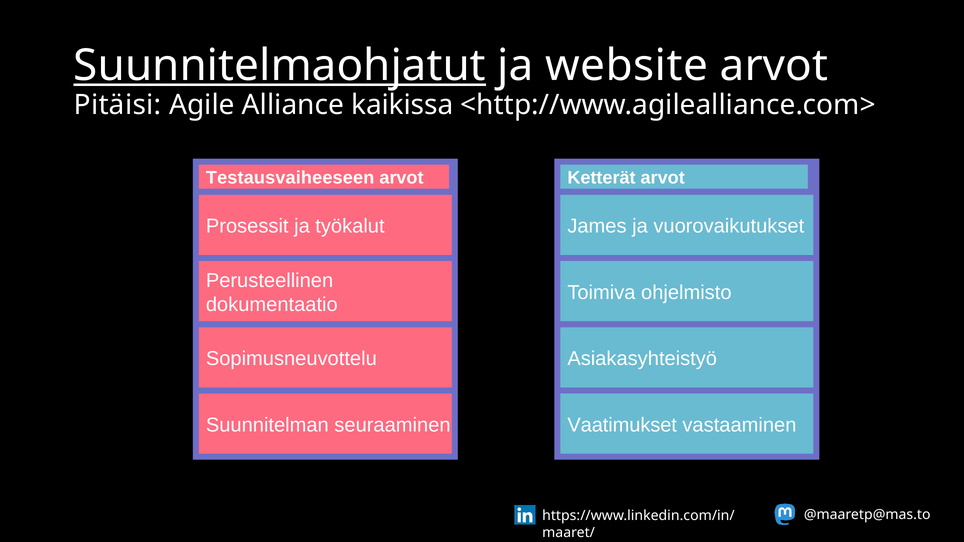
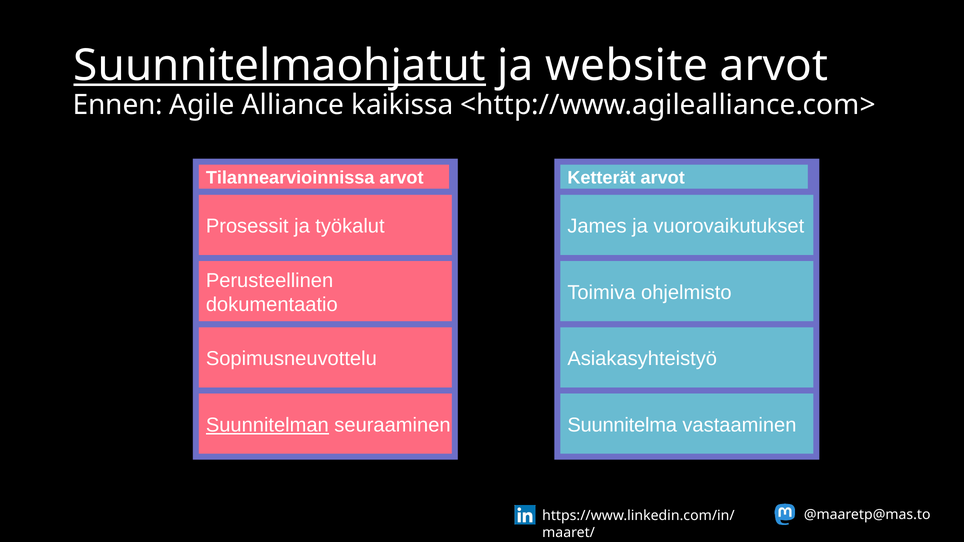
Pitäisi: Pitäisi -> Ennen (118, 105)
Testausvaiheeseen: Testausvaiheeseen -> Tilannearvioinnissa (290, 178)
Suunnitelman underline: none -> present (267, 425)
Vaatimukset: Vaatimukset -> Suunnitelma (622, 425)
